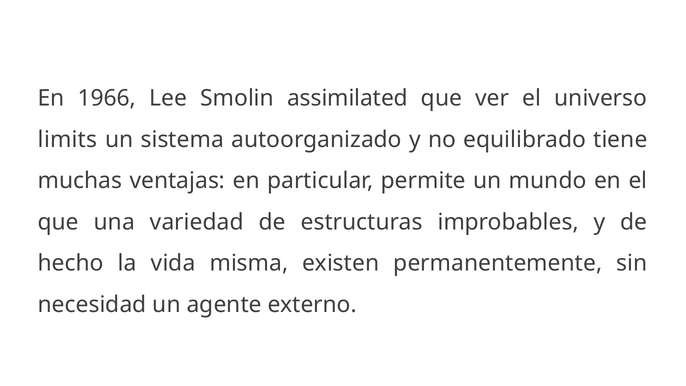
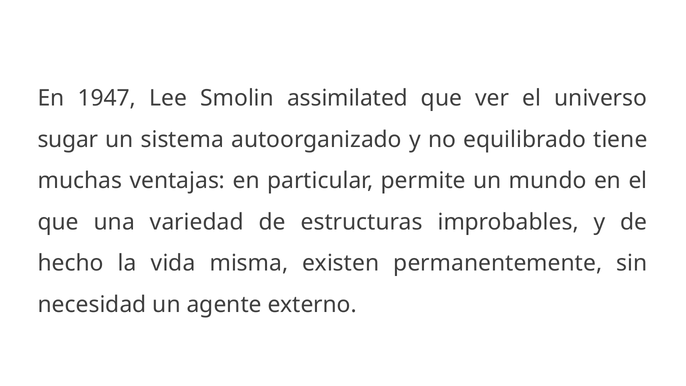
1966: 1966 -> 1947 (107, 98)
limits: limits -> sugar (68, 140)
